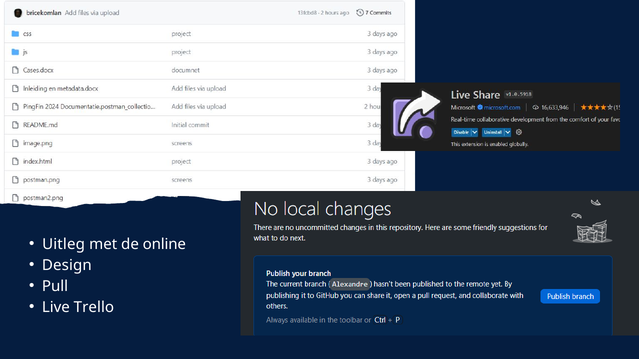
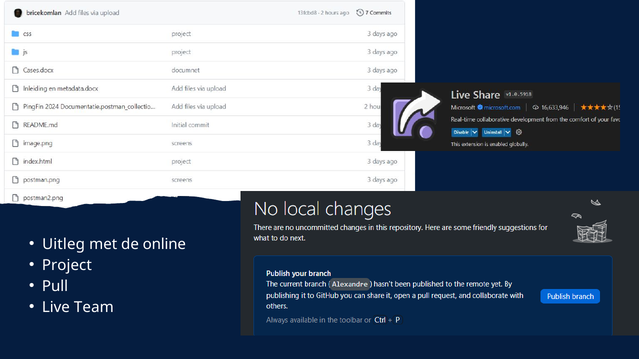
Design: Design -> Project (67, 265)
Trello: Trello -> Team (94, 308)
